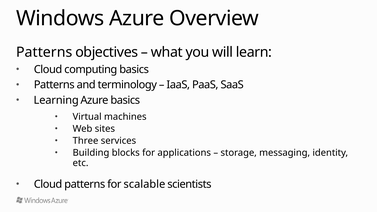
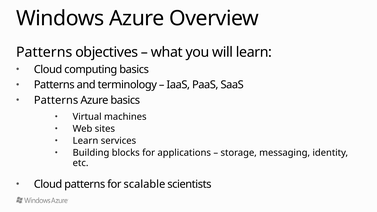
Learning: Learning -> Patterns (56, 100)
Three: Three -> Learn (85, 141)
